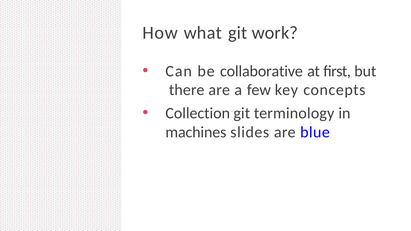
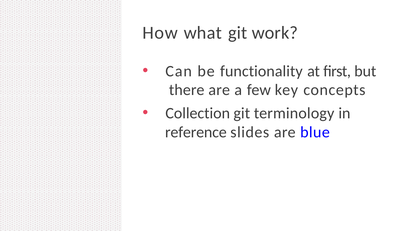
collaborative: collaborative -> functionality (261, 71)
machines: machines -> reference (196, 132)
